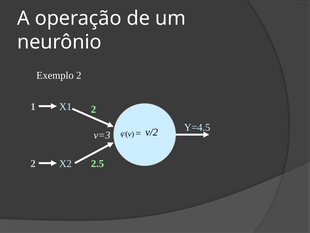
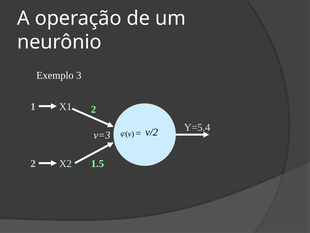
Exemplo 2: 2 -> 3 (79, 75)
Y=4.5: Y=4.5 -> Y=5.4 (197, 127)
2.5: 2.5 -> 1.5 (97, 163)
